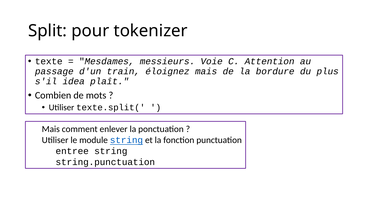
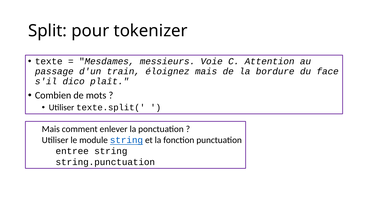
plus: plus -> face (328, 71)
idea: idea -> dico (74, 81)
